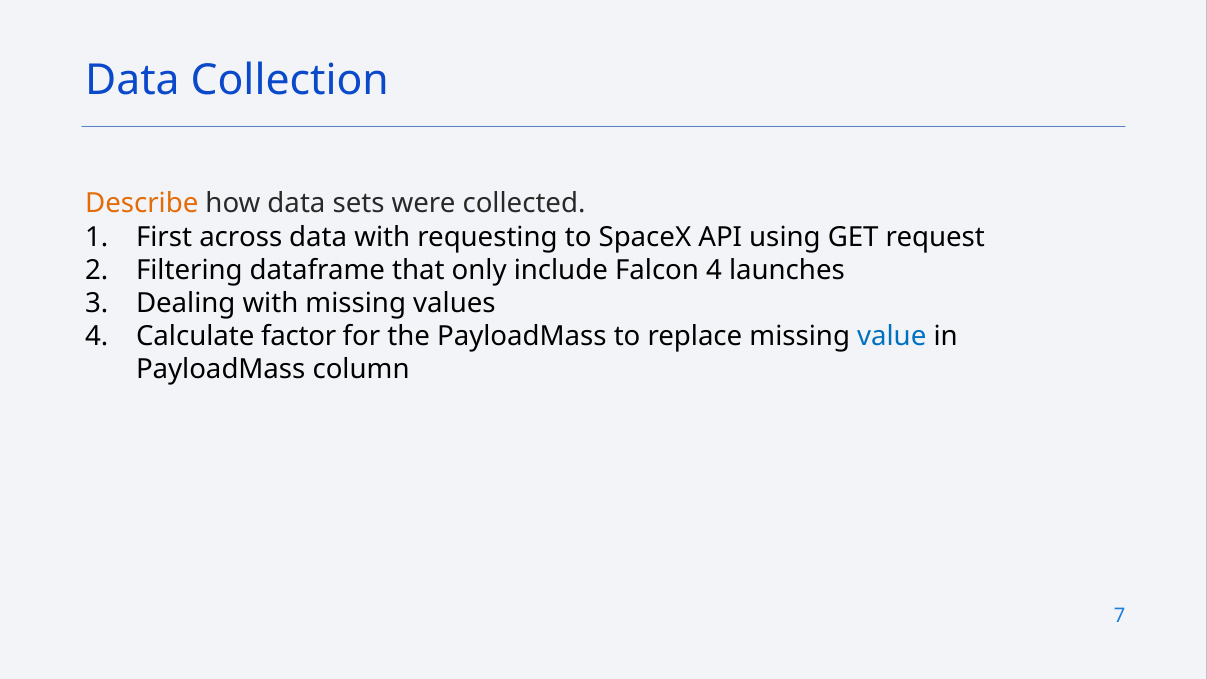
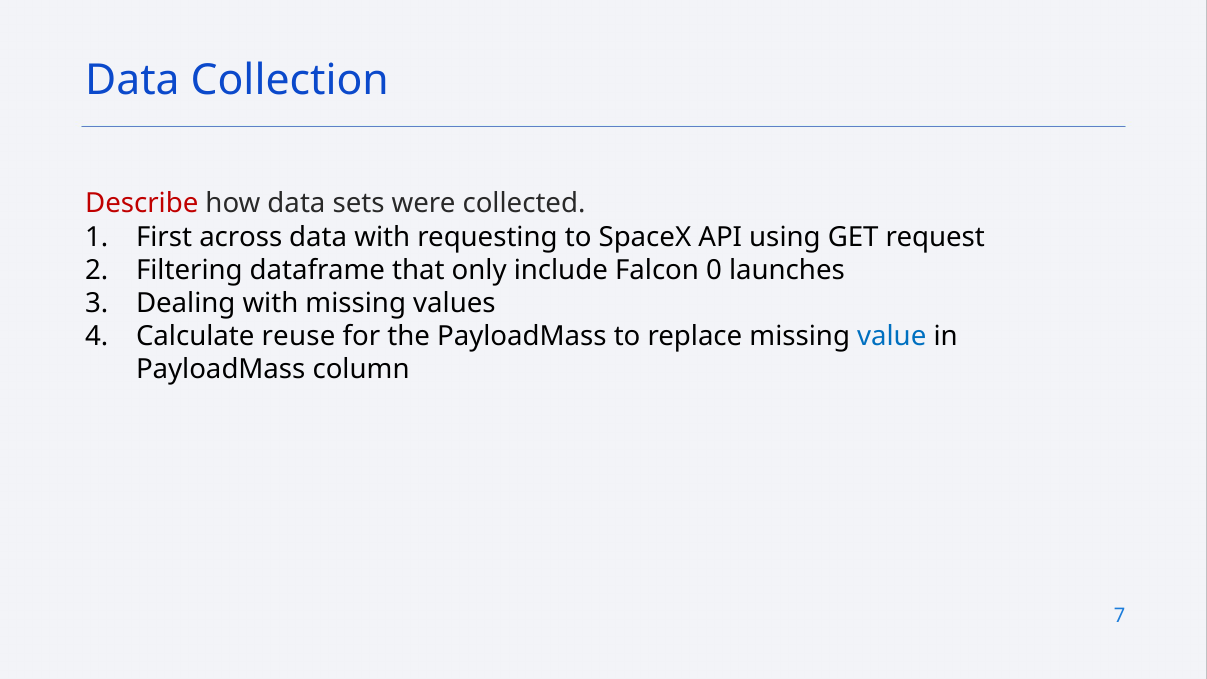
Describe colour: orange -> red (142, 204)
Falcon 4: 4 -> 0 (714, 270)
factor: factor -> reuse (298, 336)
